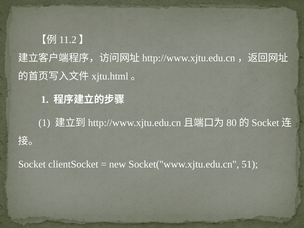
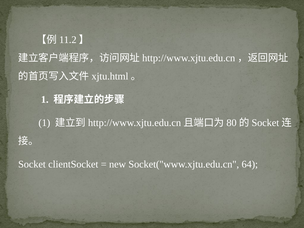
51: 51 -> 64 (250, 164)
